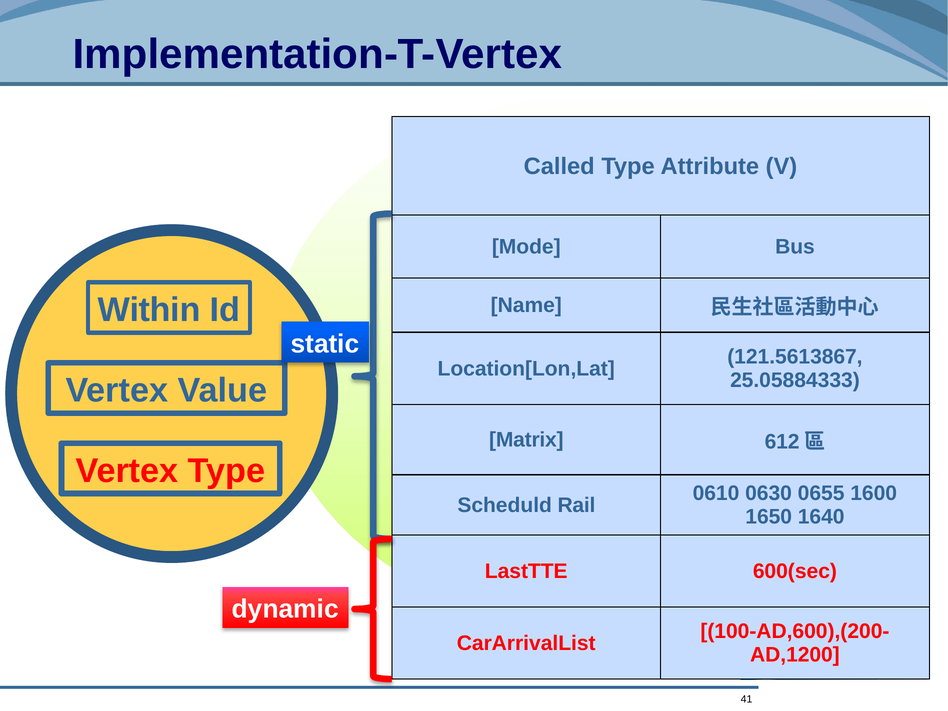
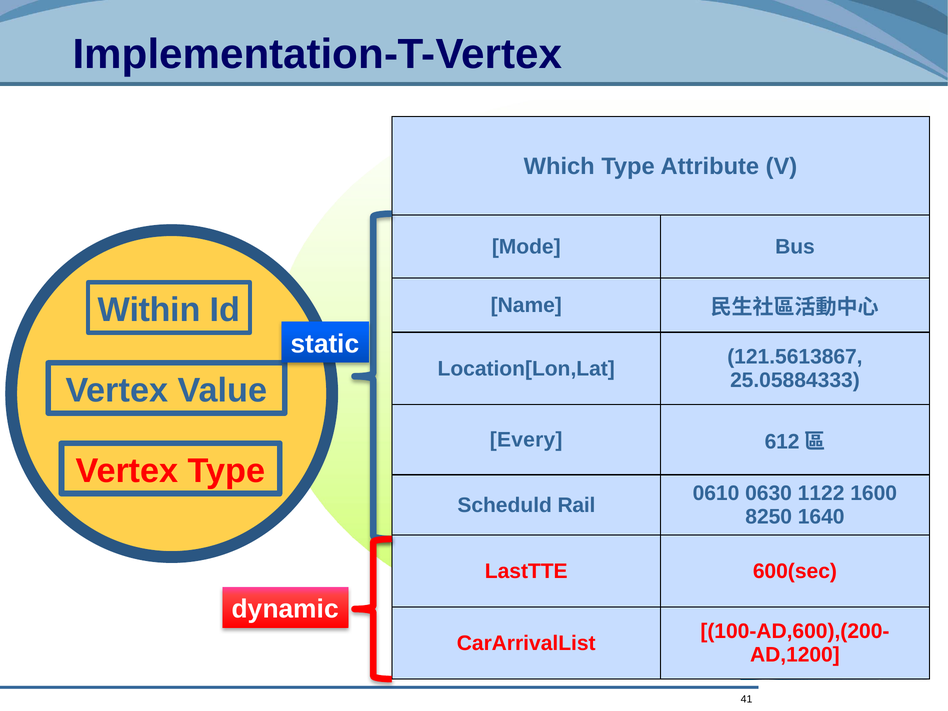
Called: Called -> Which (559, 166)
Matrix: Matrix -> Every (526, 440)
0655: 0655 -> 1122 (821, 493)
1650: 1650 -> 8250 (769, 517)
